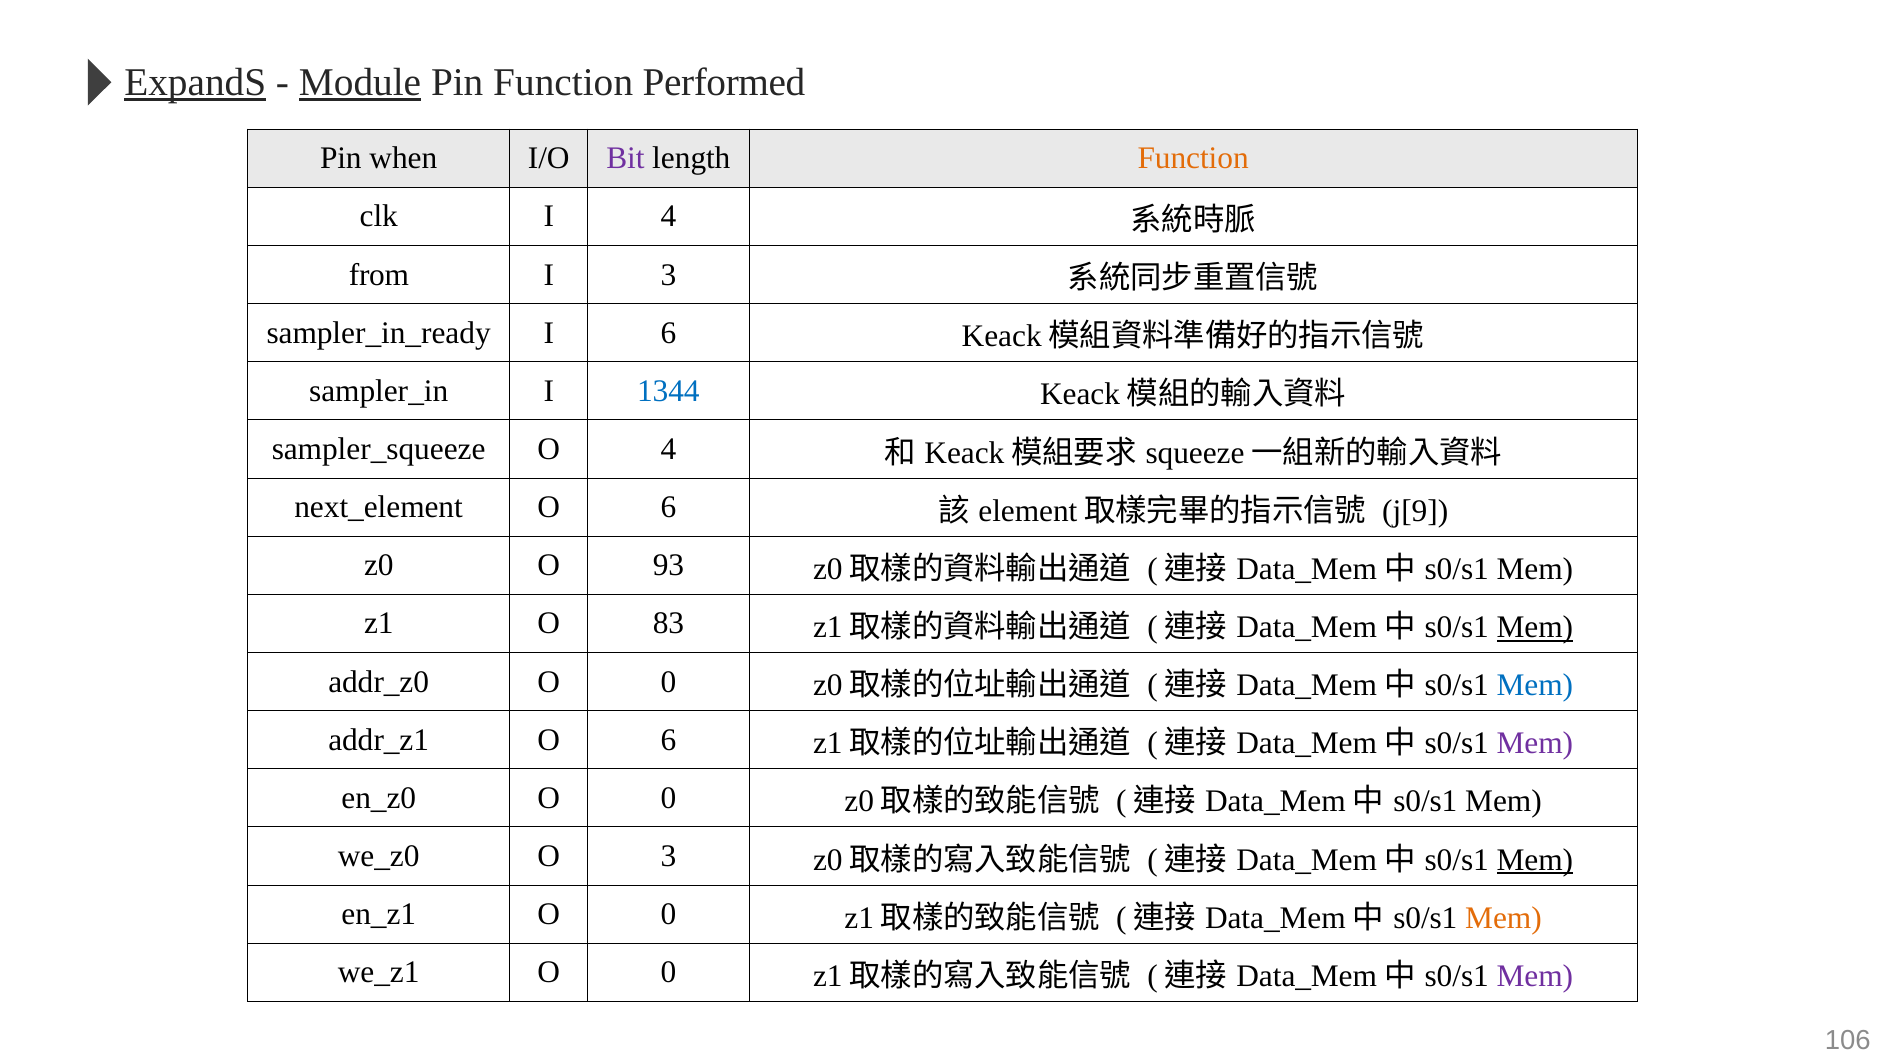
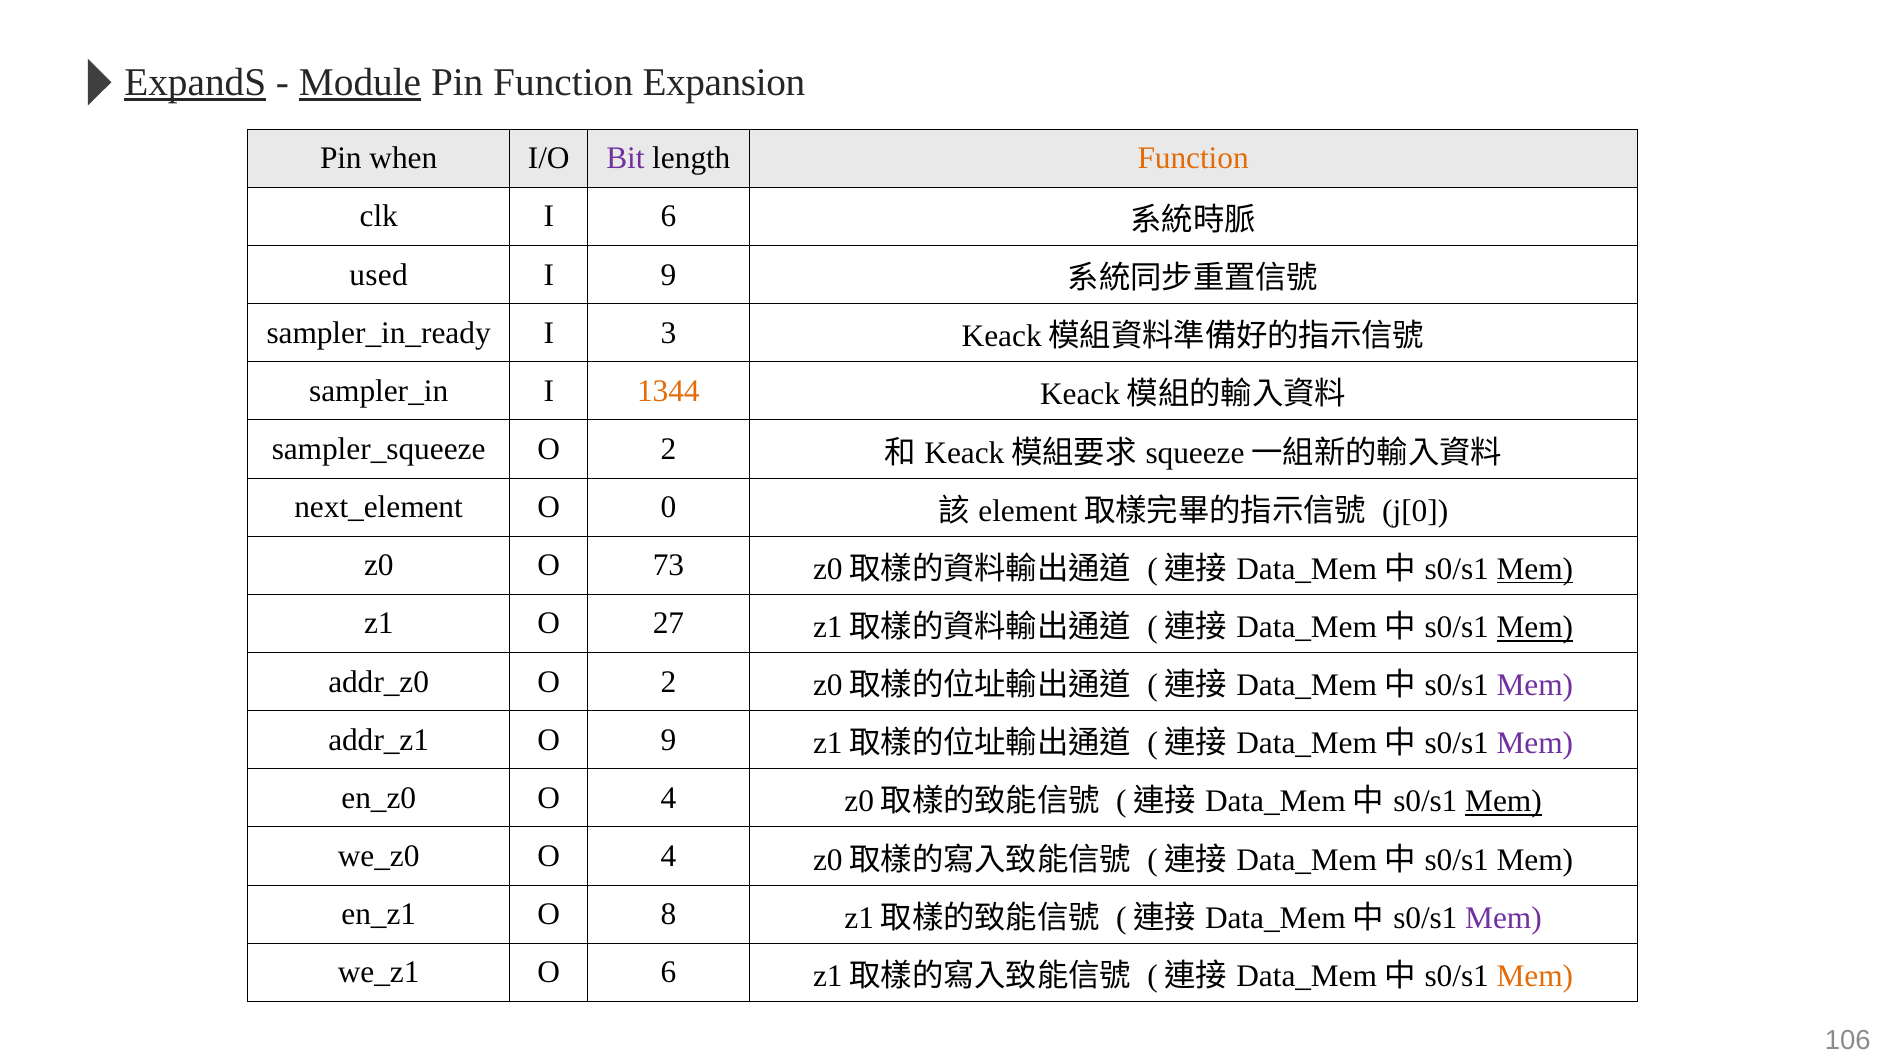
Performed: Performed -> Expansion (724, 83)
I 4: 4 -> 6 (669, 217)
from: from -> used (379, 275)
I 3: 3 -> 9 (669, 275)
I 6: 6 -> 3 (669, 333)
1344 colour: blue -> orange (668, 391)
4: 4 -> 2 (669, 449)
6: 6 -> 0 (669, 507)
j[9: j[9 -> j[0 (1415, 511)
93: 93 -> 73 (668, 566)
Mem underline: none -> present (1535, 569)
83: 83 -> 27 (668, 624)
0: 0 -> 2 (669, 682)
Mem colour: blue -> purple (1535, 686)
6: 6 -> 9 (669, 740)
0: 0 -> 4 (669, 798)
Mem underline: none -> present (1504, 802)
3: 3 -> 4 (669, 856)
Mem underline: present -> none (1535, 860)
0: 0 -> 8 (669, 915)
Mem colour: orange -> purple (1504, 918)
0: 0 -> 6 (669, 973)
Mem colour: purple -> orange (1535, 976)
